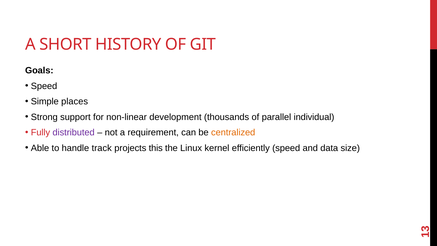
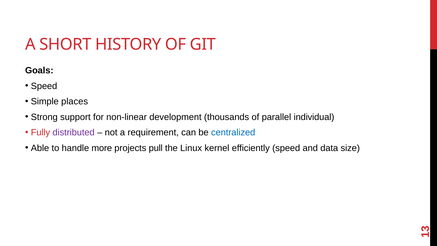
centralized colour: orange -> blue (233, 132)
track: track -> more (102, 148)
this: this -> pull (156, 148)
